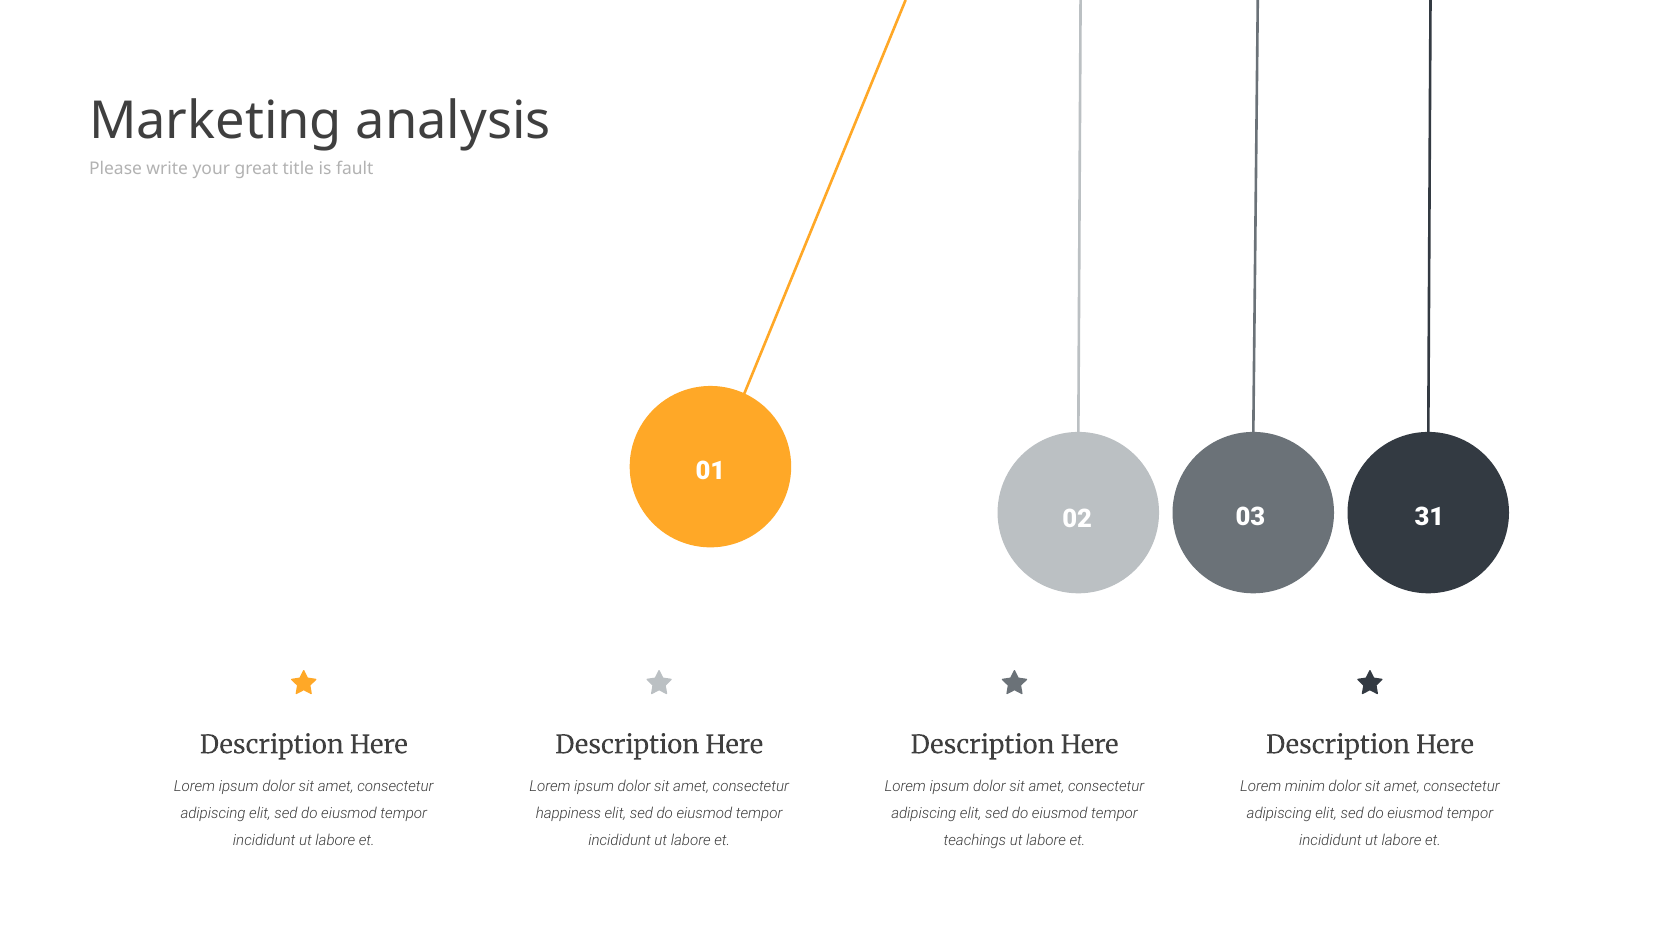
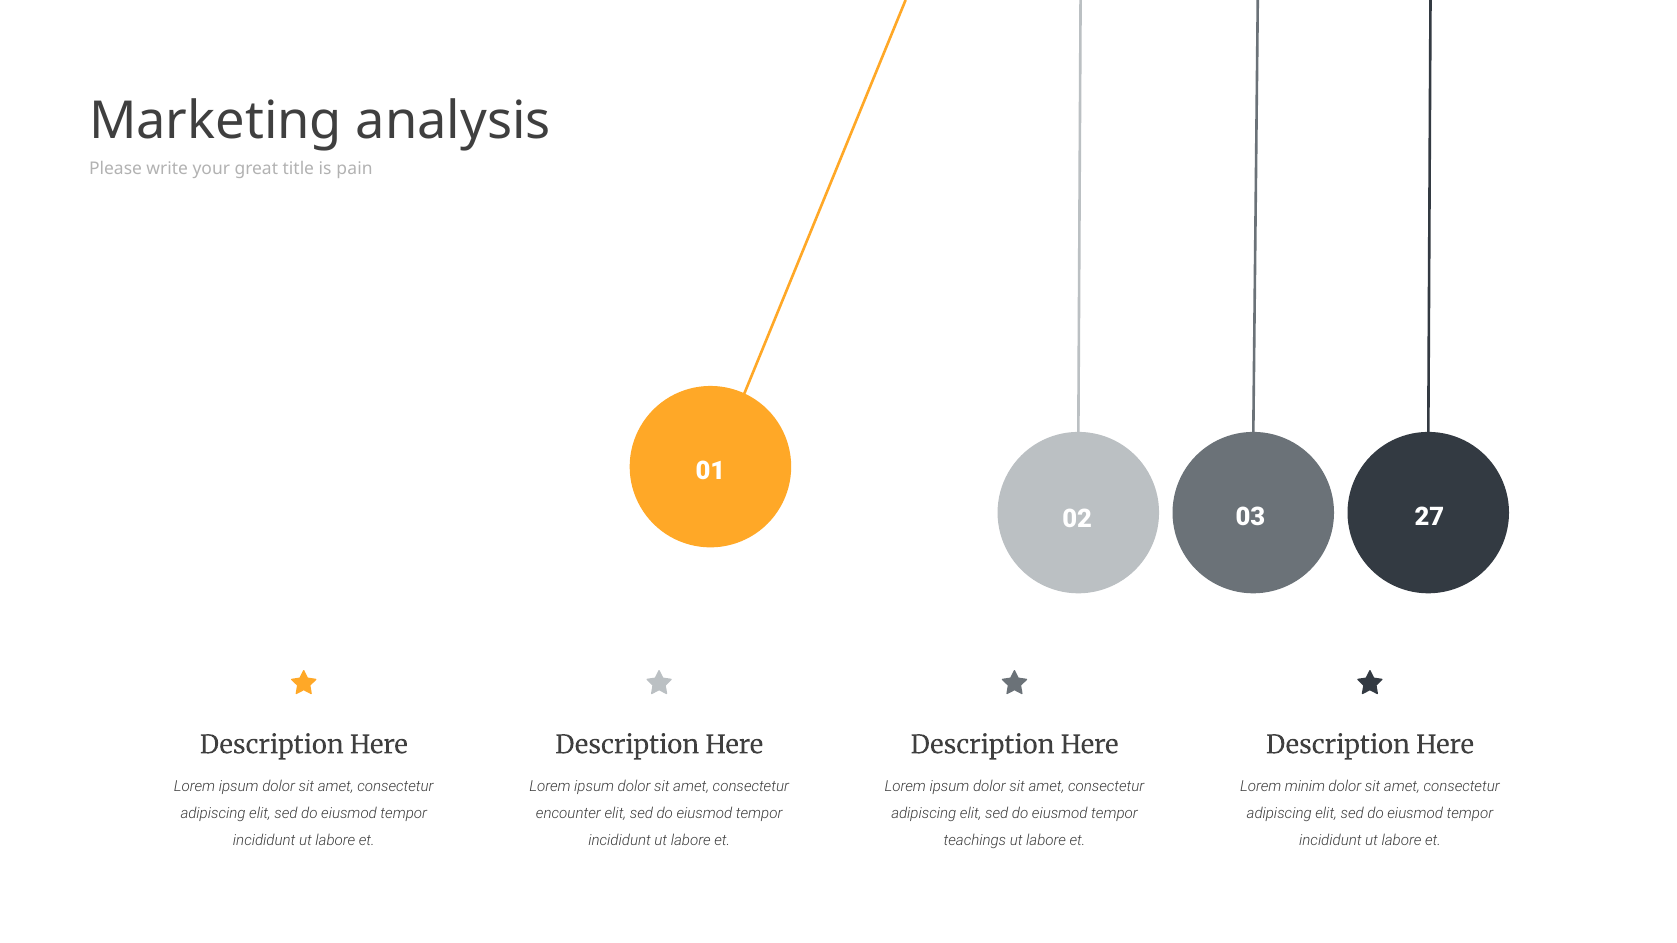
fault: fault -> pain (355, 169)
31: 31 -> 27 (1429, 518)
happiness: happiness -> encounter (568, 814)
